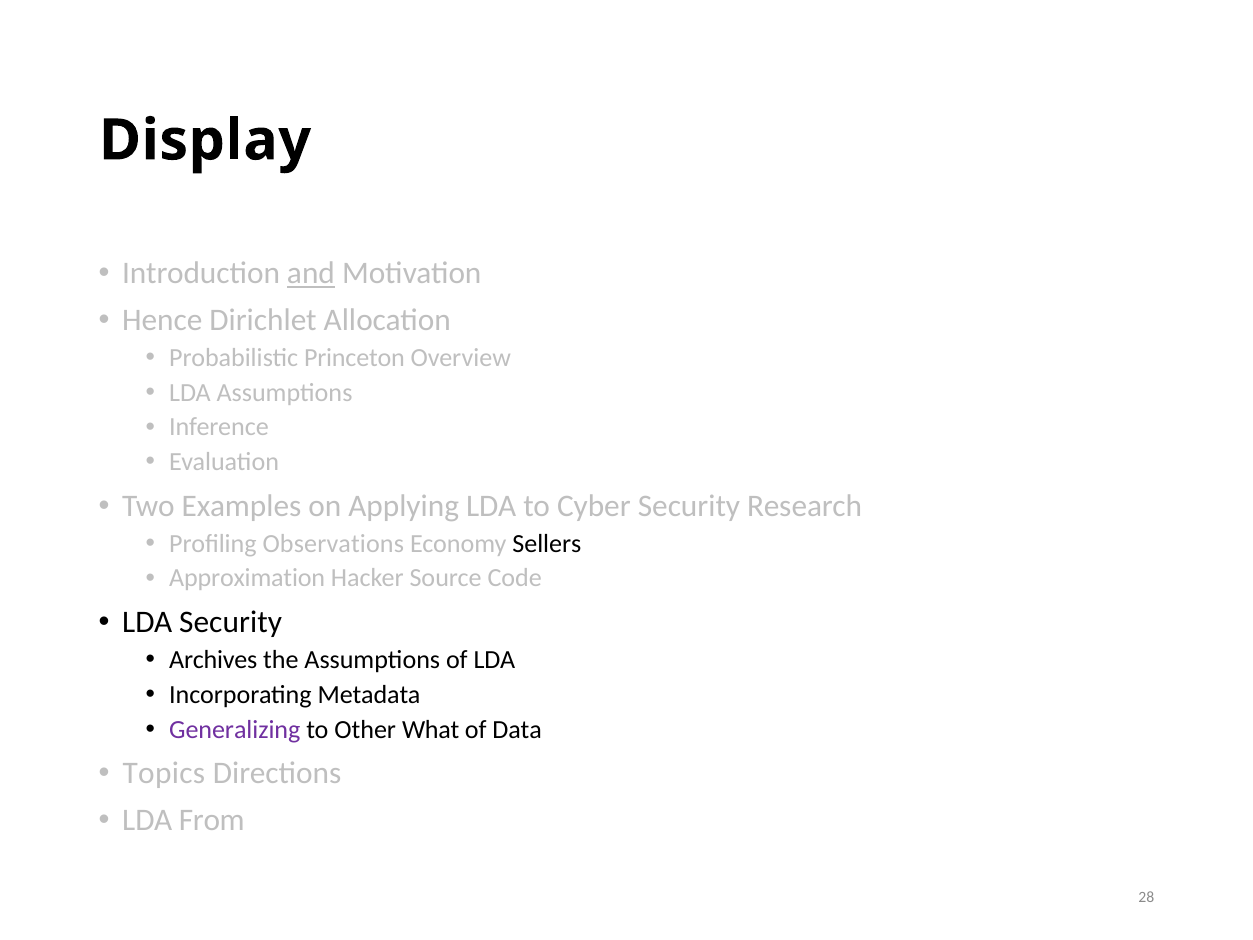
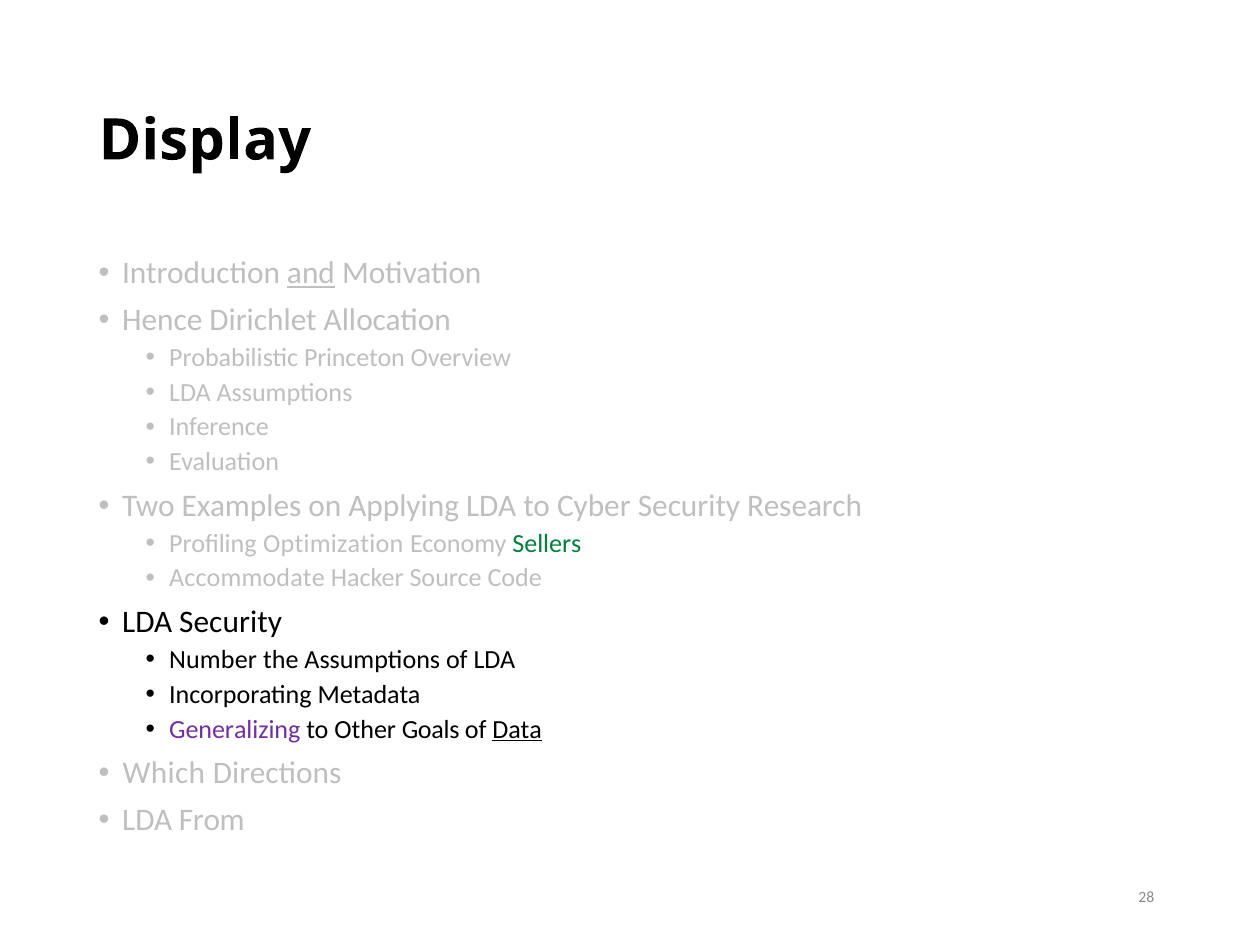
Observations: Observations -> Optimization (333, 543)
Sellers colour: black -> green (547, 543)
Approximation: Approximation -> Accommodate (247, 578)
Archives: Archives -> Number (213, 660)
What: What -> Goals (431, 729)
Data underline: none -> present (517, 729)
Topics: Topics -> Which (164, 773)
